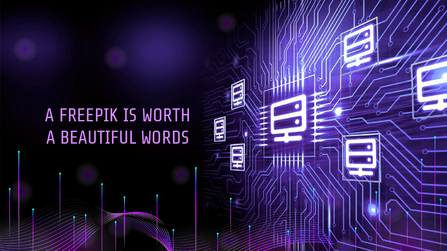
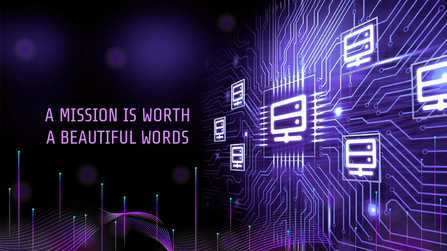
FREEPIK: FREEPIK -> MISSION (89, 115)
